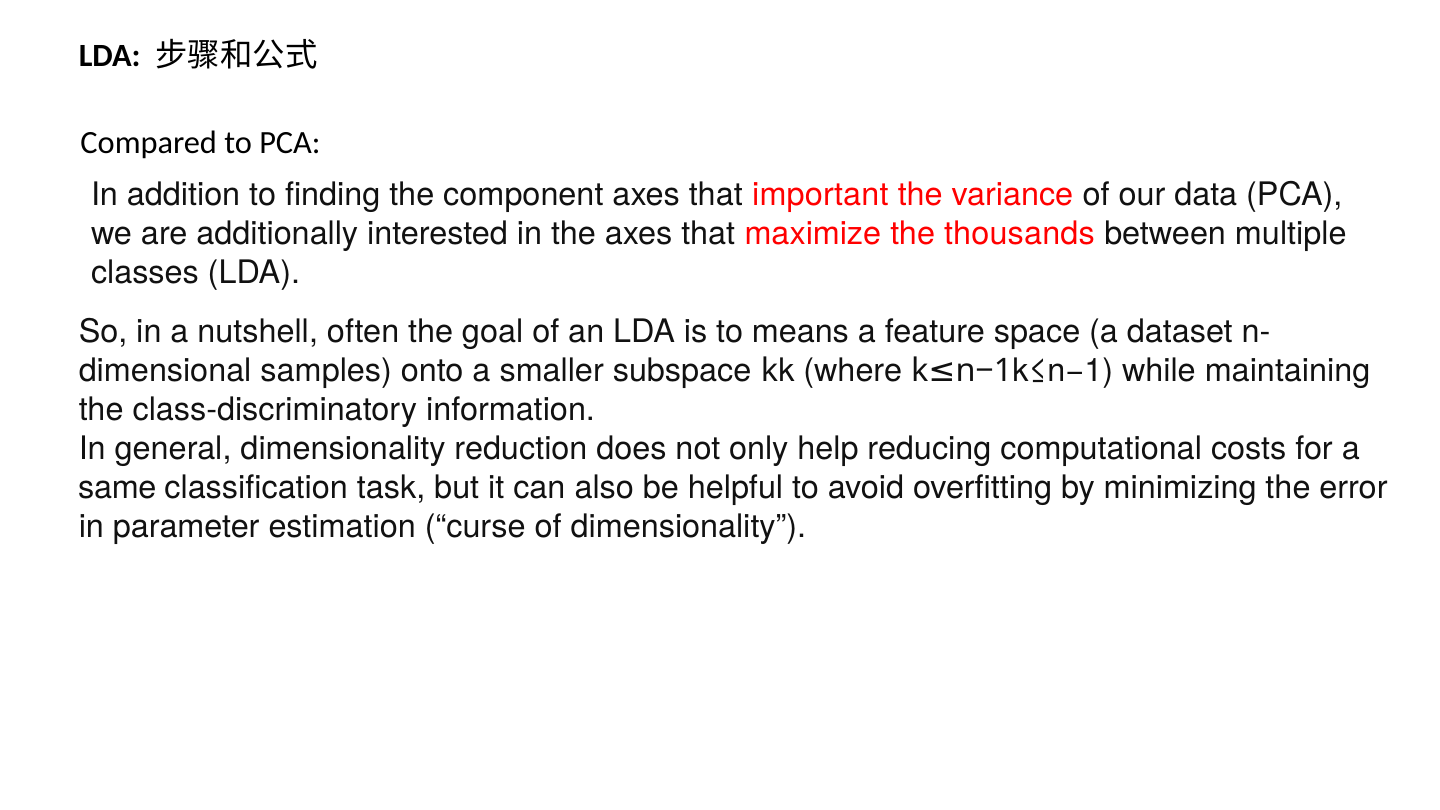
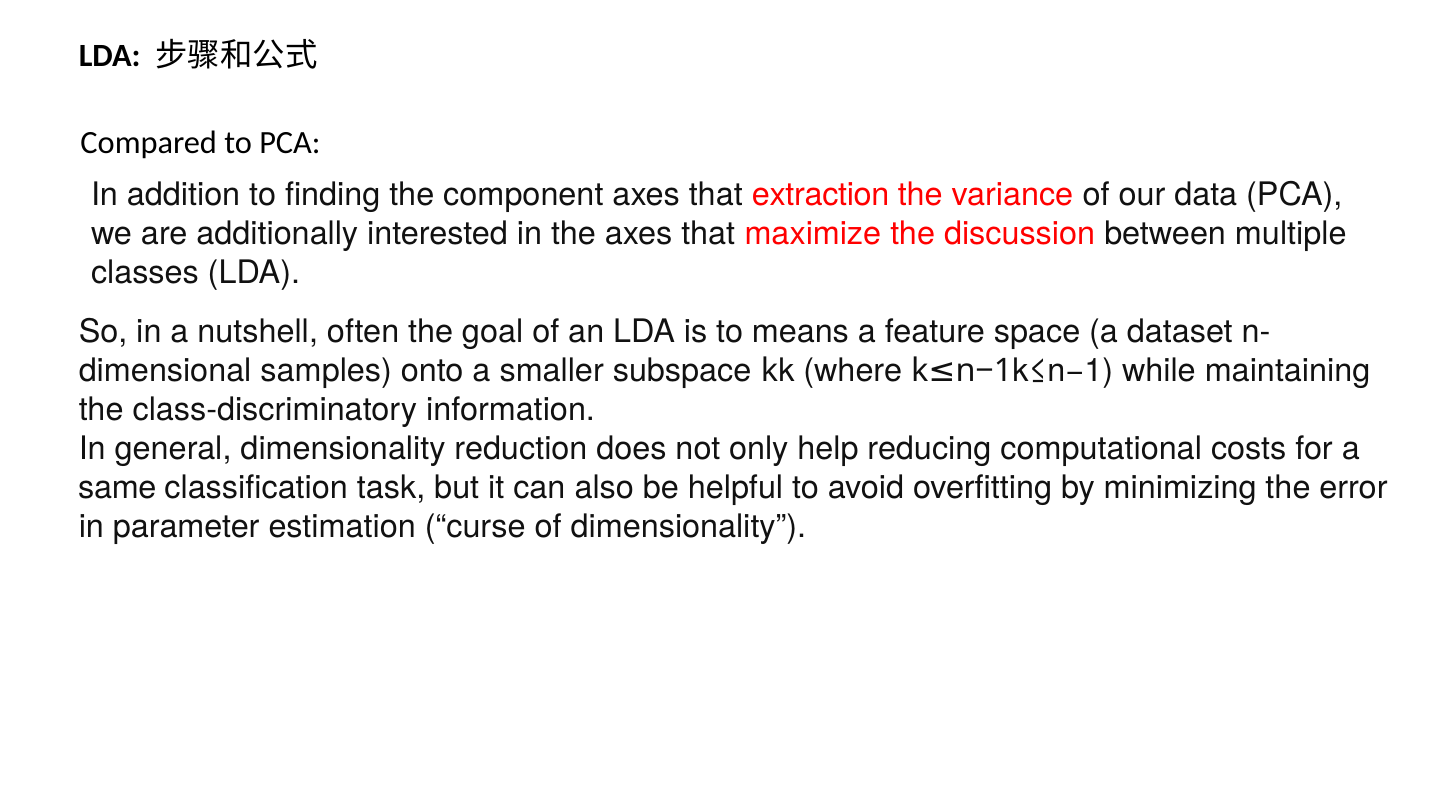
important: important -> extraction (821, 195)
thousands: thousands -> discussion (1020, 234)
